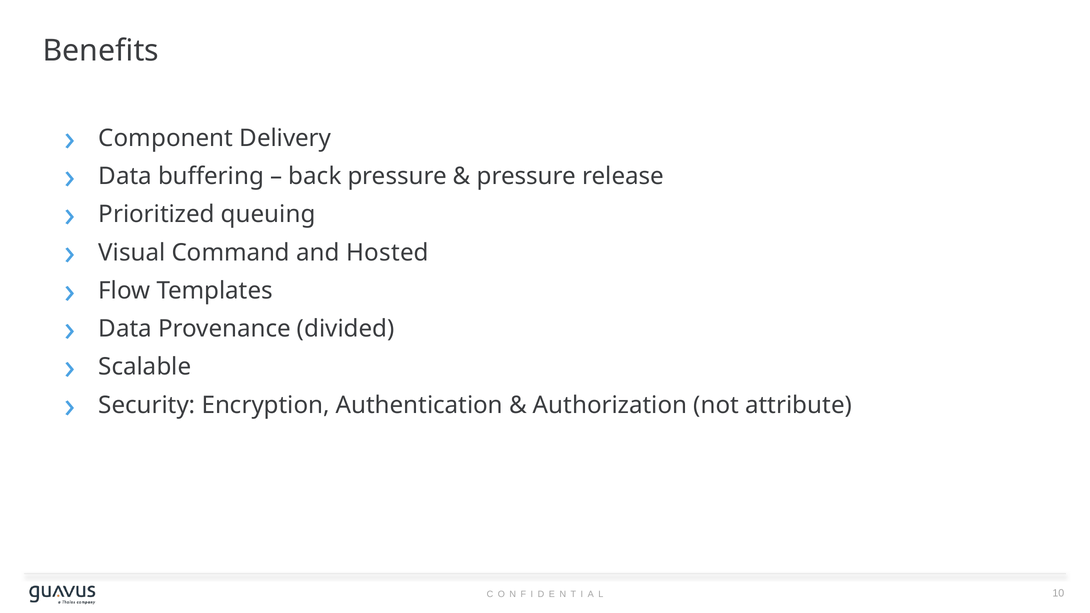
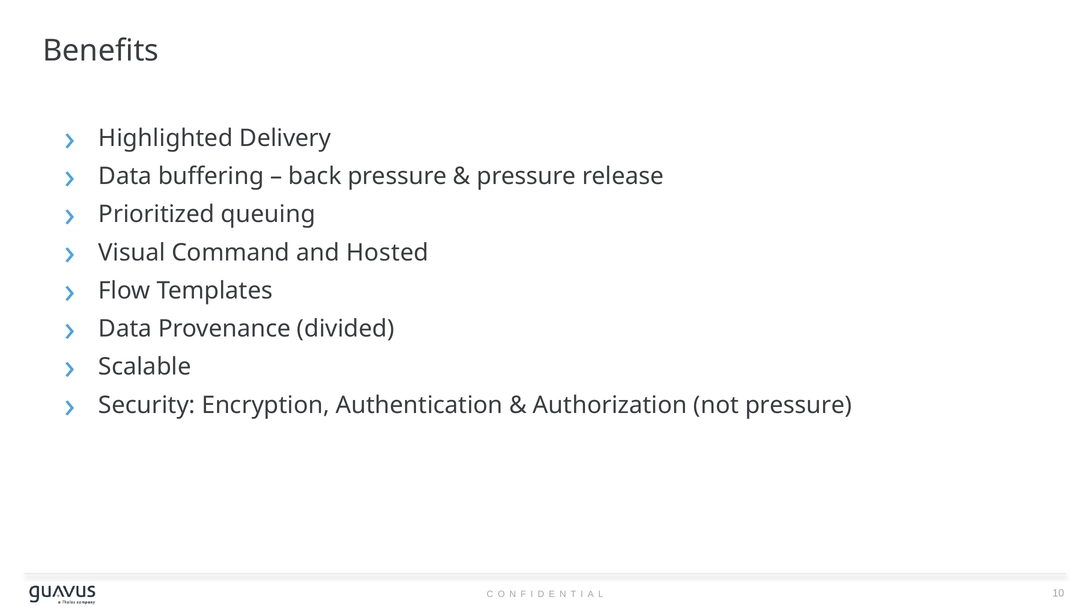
Component: Component -> Highlighted (166, 138)
not attribute: attribute -> pressure (799, 405)
